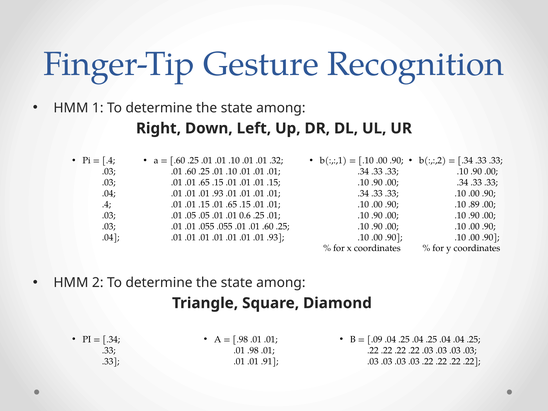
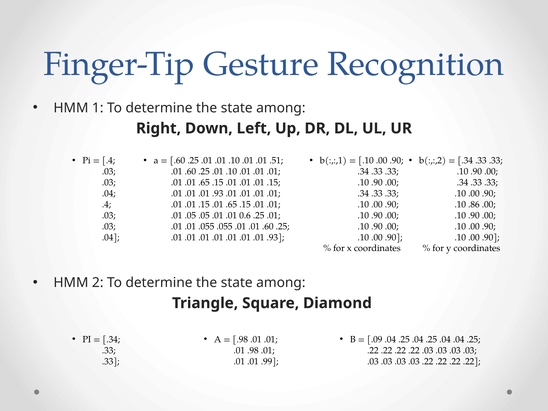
.32: .32 -> .51 (276, 161)
.89: .89 -> .86 (474, 204)
.91: .91 -> .99 (270, 361)
